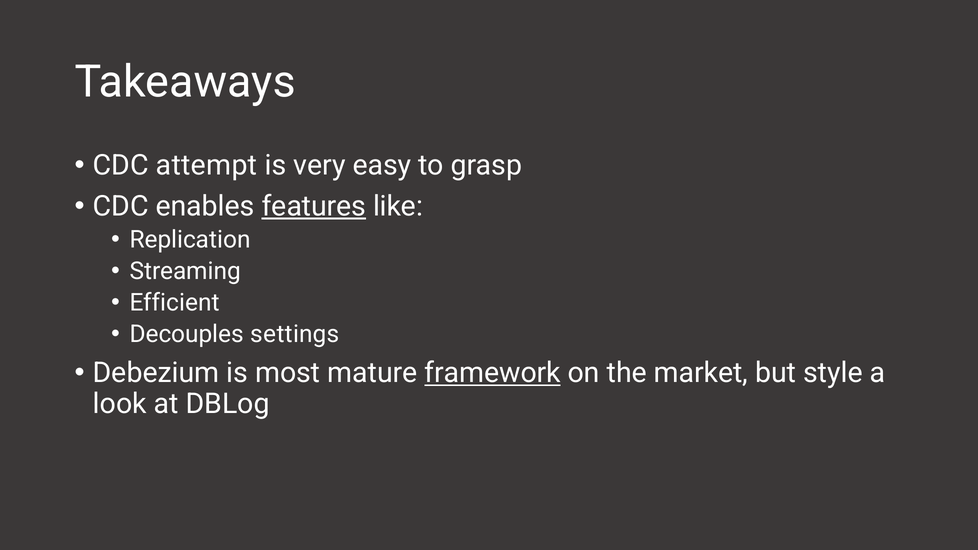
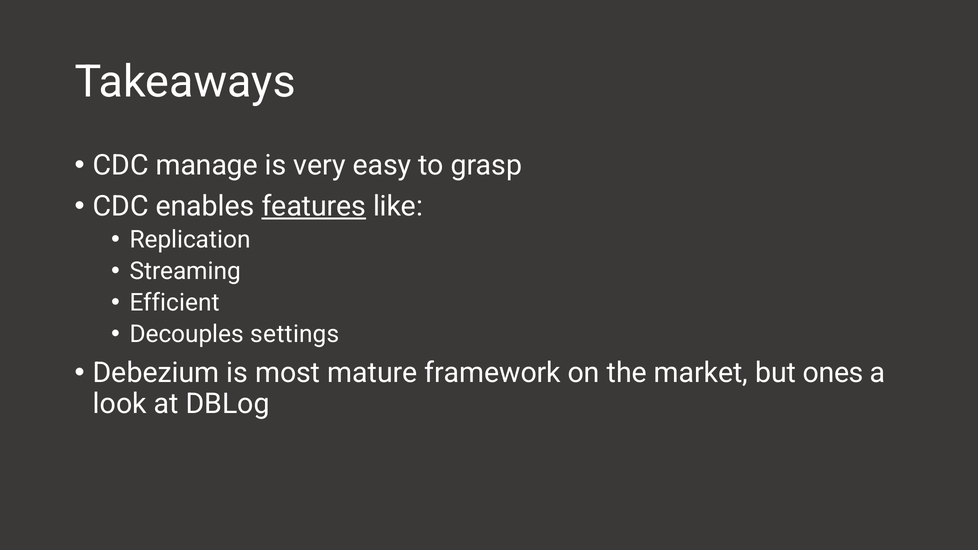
attempt: attempt -> manage (207, 165)
framework underline: present -> none (493, 373)
style: style -> ones (833, 373)
